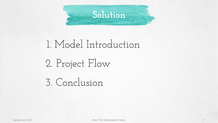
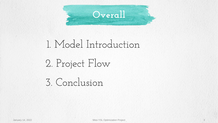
Solution: Solution -> Overall (109, 15)
